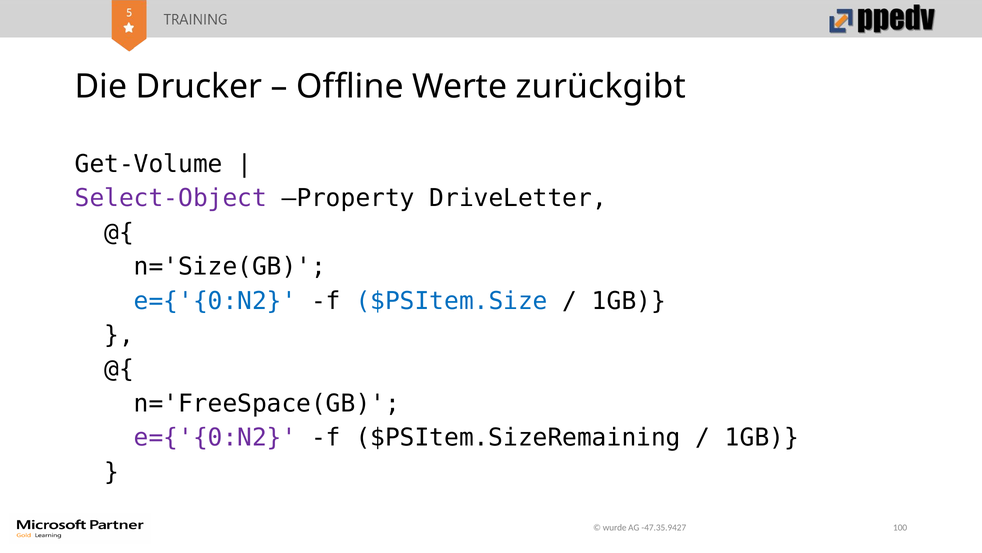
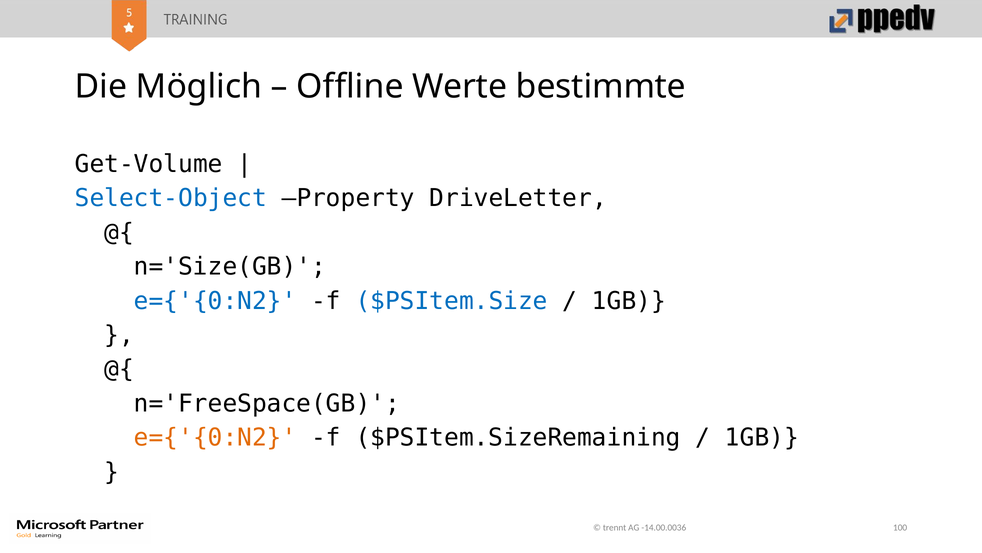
Drucker: Drucker -> Möglich (199, 86)
zurückgibt: zurückgibt -> bestimmte (601, 86)
Select-Object colour: purple -> blue (171, 198)
e={'{0:N2 colour: purple -> orange (215, 437)
wurde: wurde -> trennt (615, 527)
-47.35.9427: -47.35.9427 -> -14.00.0036 (664, 527)
